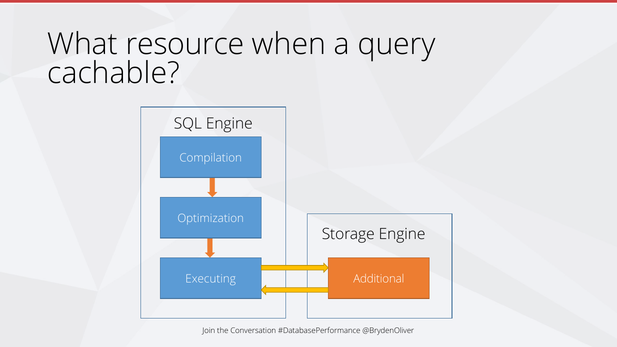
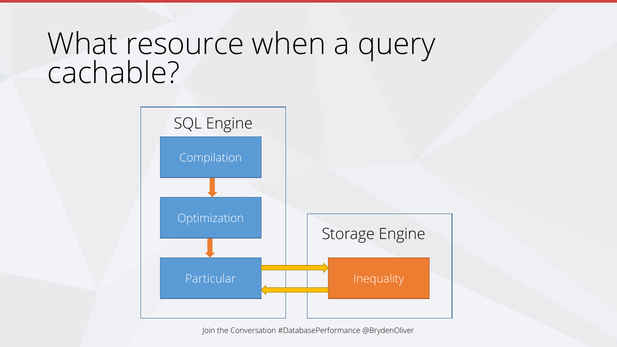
Executing: Executing -> Particular (211, 279)
Additional: Additional -> Inequality (379, 279)
